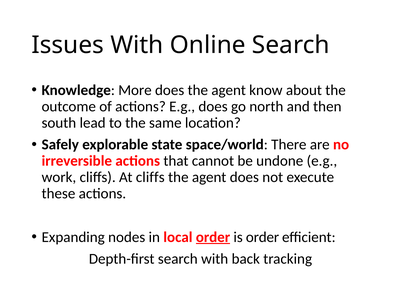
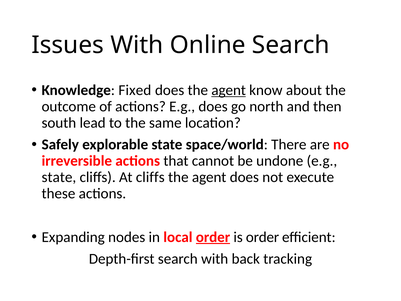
More: More -> Fixed (135, 90)
agent underline: none -> present (229, 90)
work: work -> state (59, 177)
